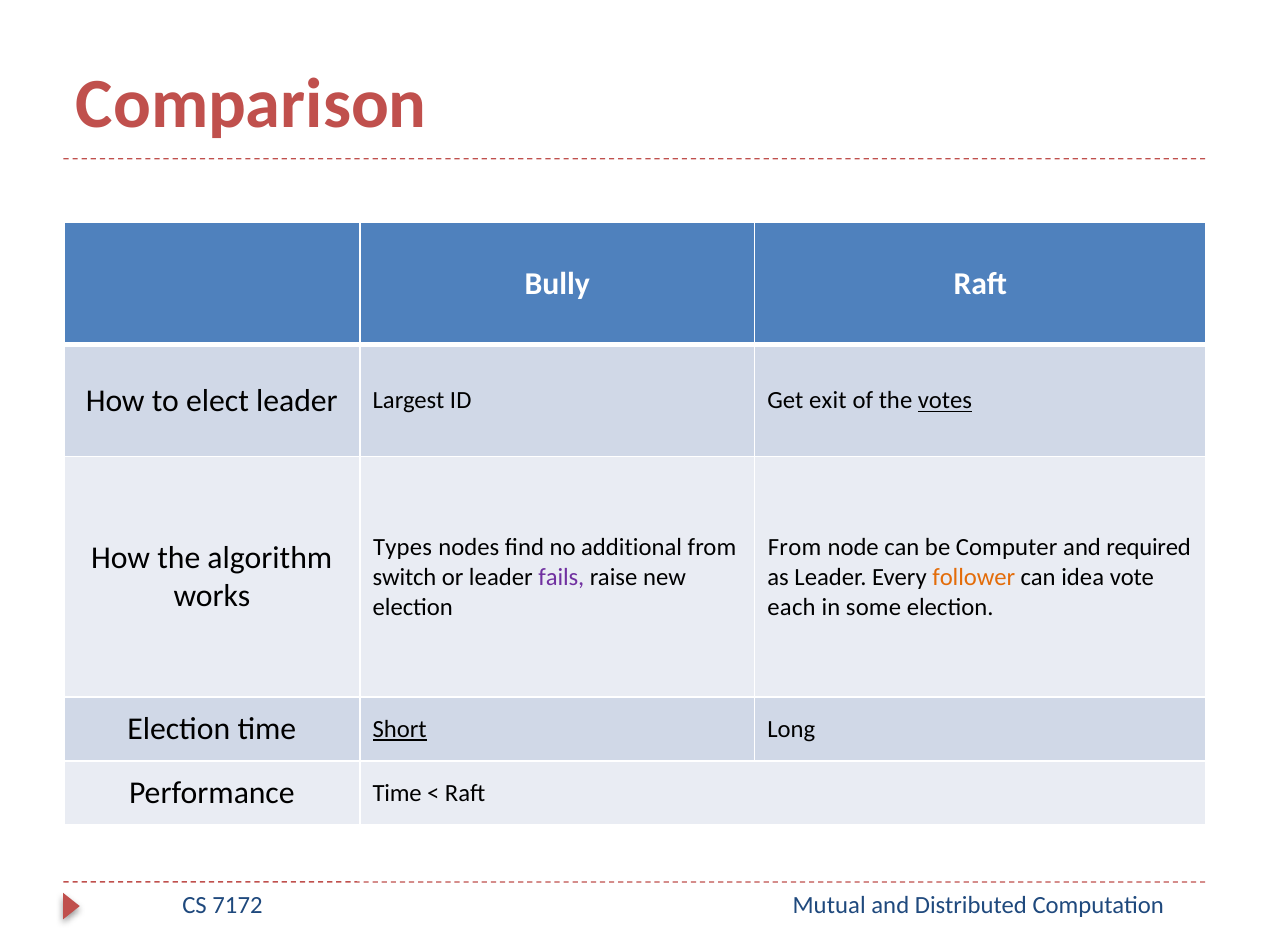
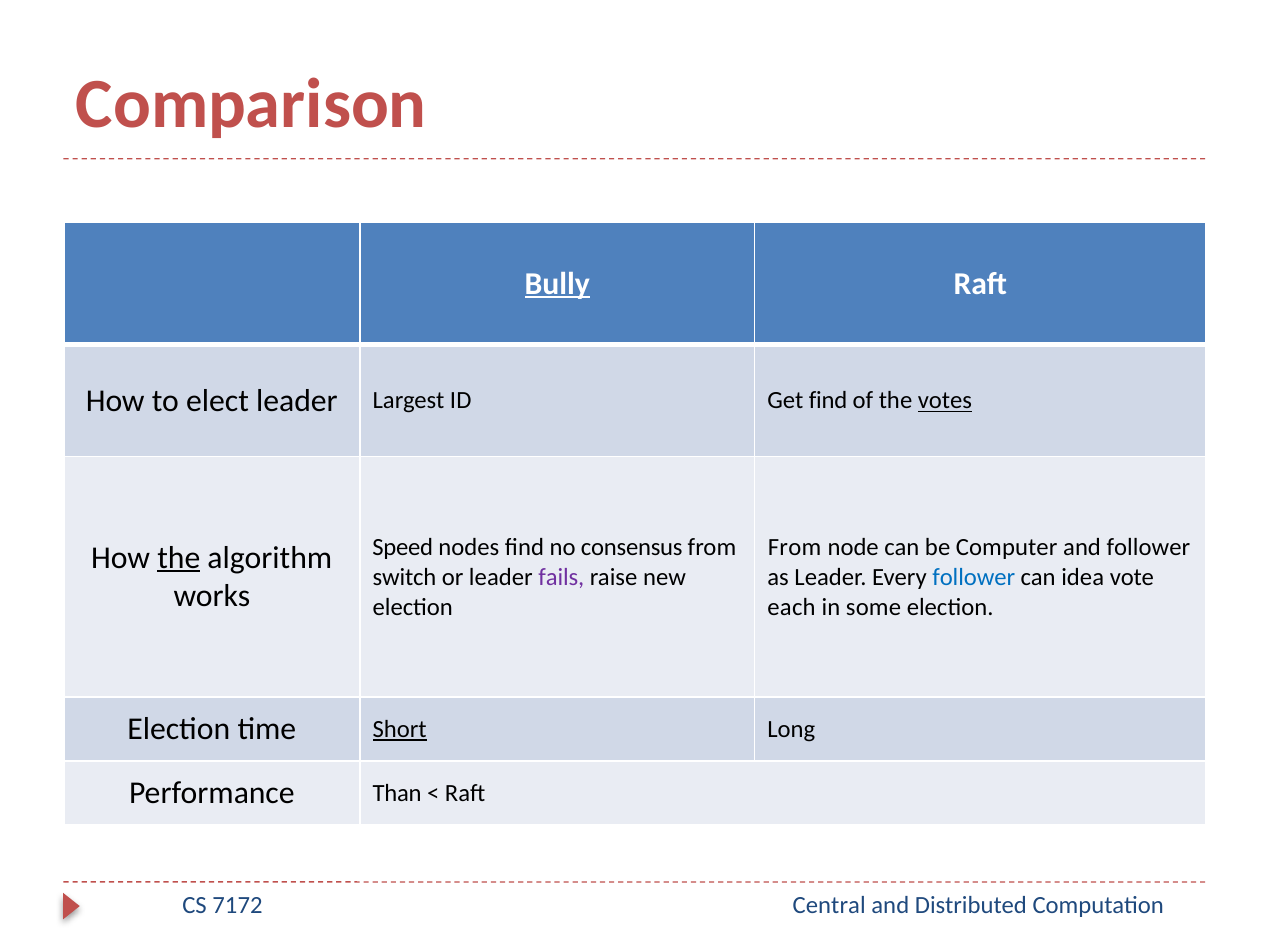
Bully underline: none -> present (557, 284)
Get exit: exit -> find (828, 401)
Types: Types -> Speed (403, 547)
additional: additional -> consensus (632, 547)
and required: required -> follower (1148, 547)
the underline: none -> present (179, 558)
follower colour: orange -> blue (974, 577)
Performance Time: Time -> Than (397, 793)
Mutual: Mutual -> Central (829, 905)
